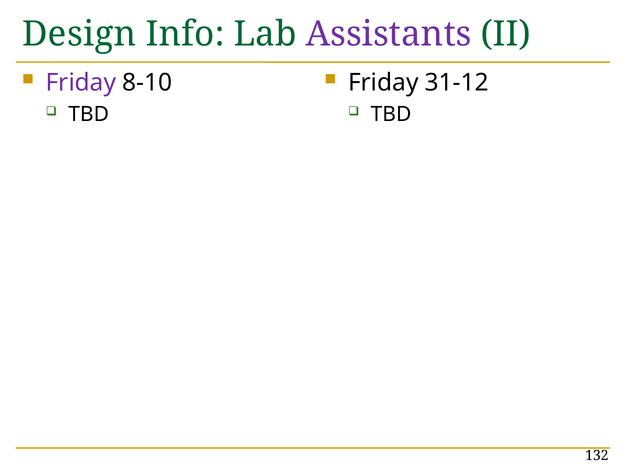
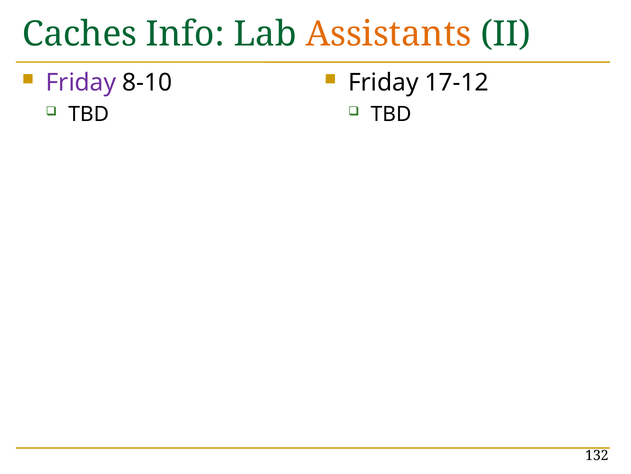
Design: Design -> Caches (80, 34)
Assistants colour: purple -> orange (389, 34)
31-12: 31-12 -> 17-12 (457, 83)
